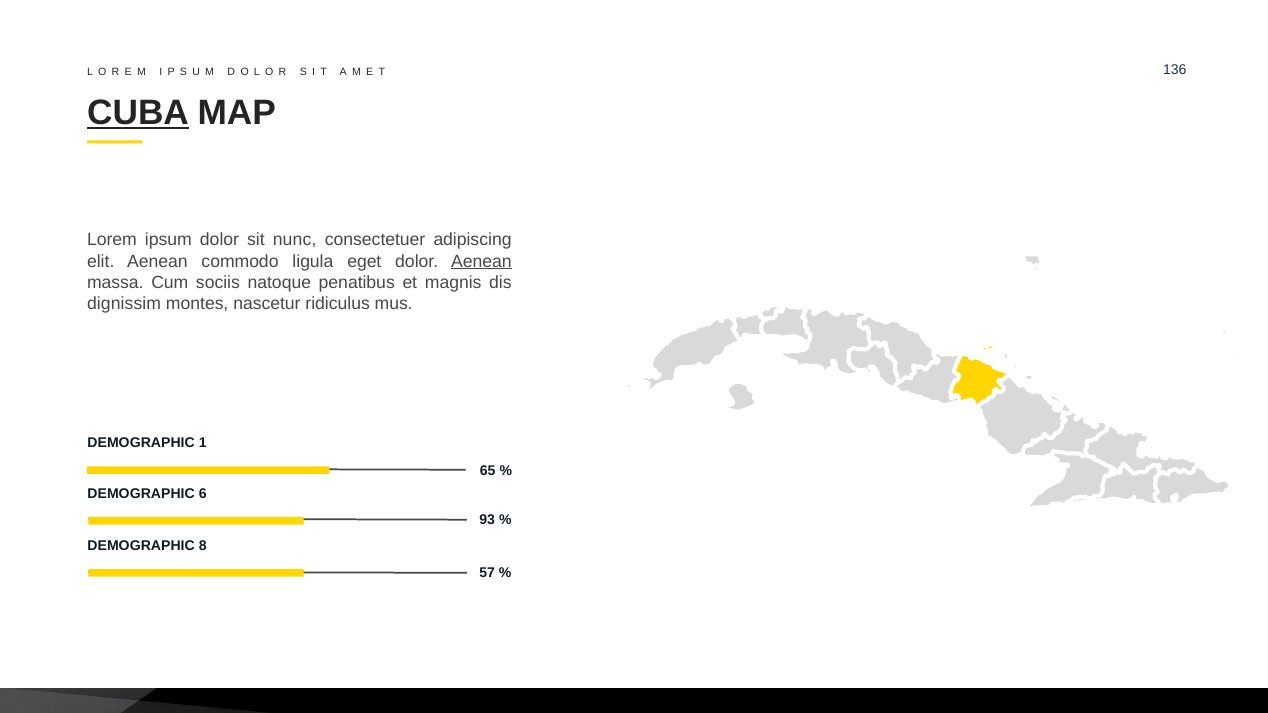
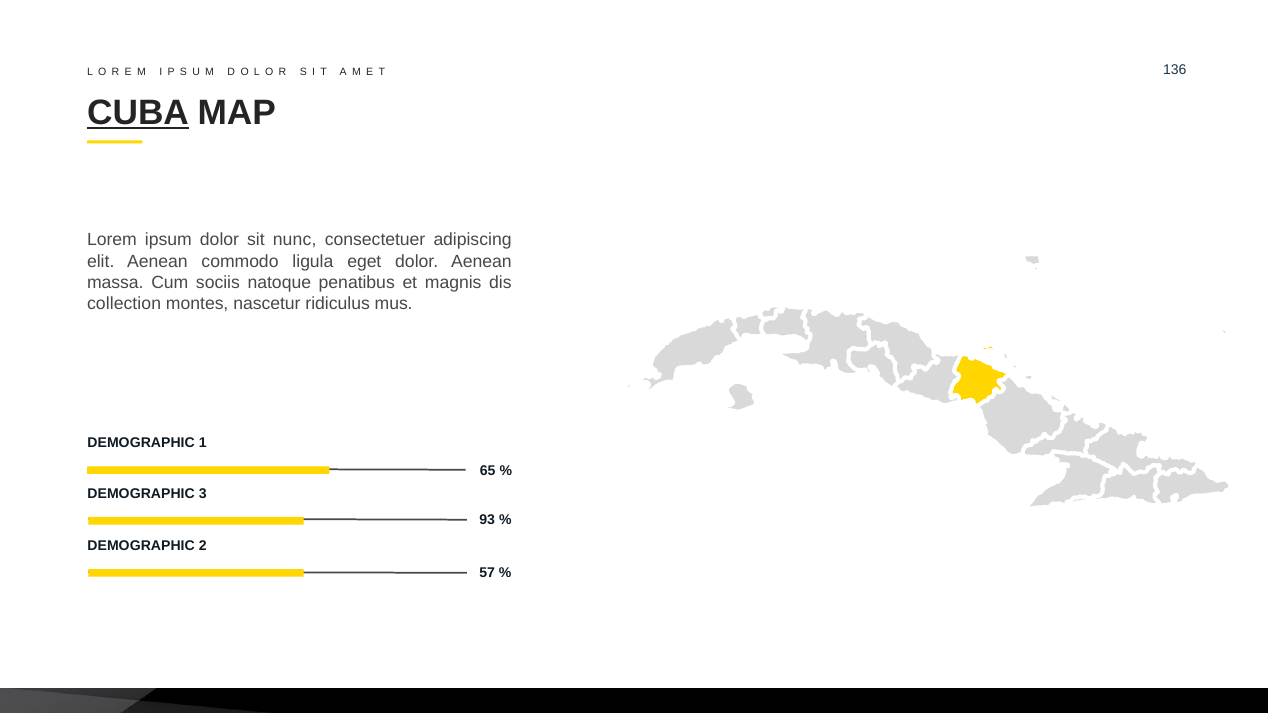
Aenean underline: present -> none (481, 261)
dignissim: dignissim -> collection (124, 304)
6: 6 -> 3 (203, 494)
8: 8 -> 2 (203, 546)
